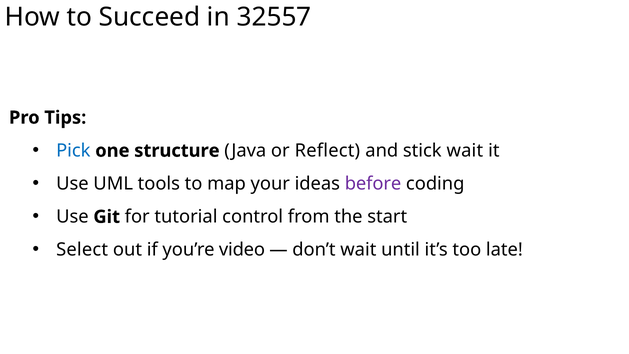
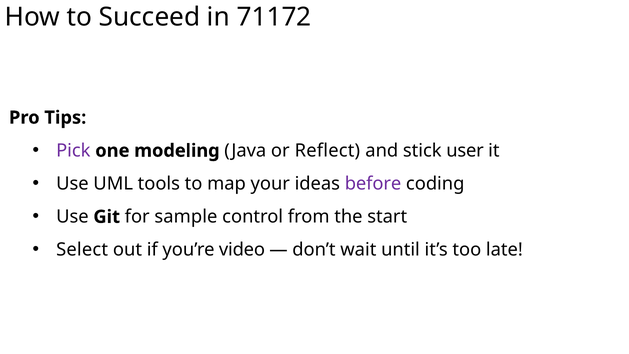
32557: 32557 -> 71172 (274, 17)
Pick colour: blue -> purple (73, 151)
structure: structure -> modeling (177, 151)
stick wait: wait -> user (465, 151)
tutorial: tutorial -> sample (186, 217)
